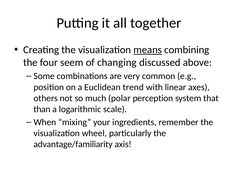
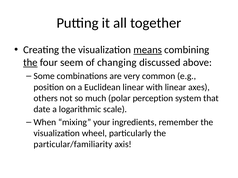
the underline: none -> present (30, 63)
Euclidean trend: trend -> linear (133, 87)
than: than -> date (42, 110)
advantage/familiarity: advantage/familiarity -> particular/familiarity (73, 145)
